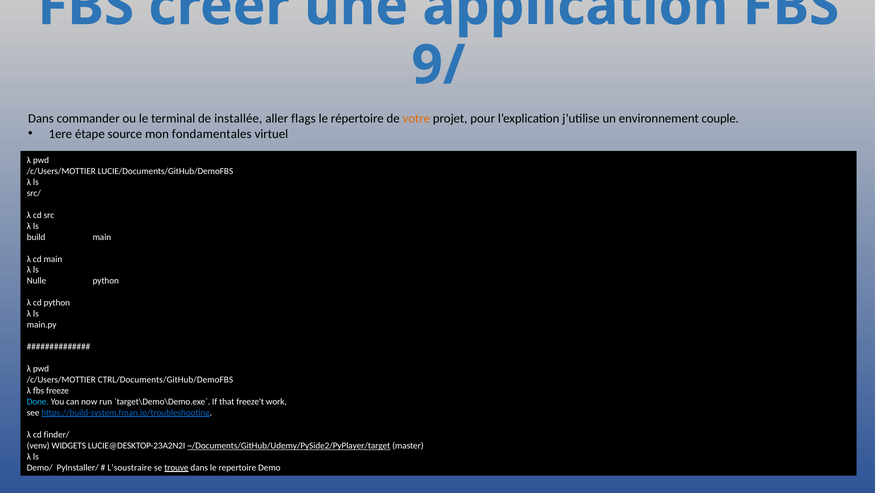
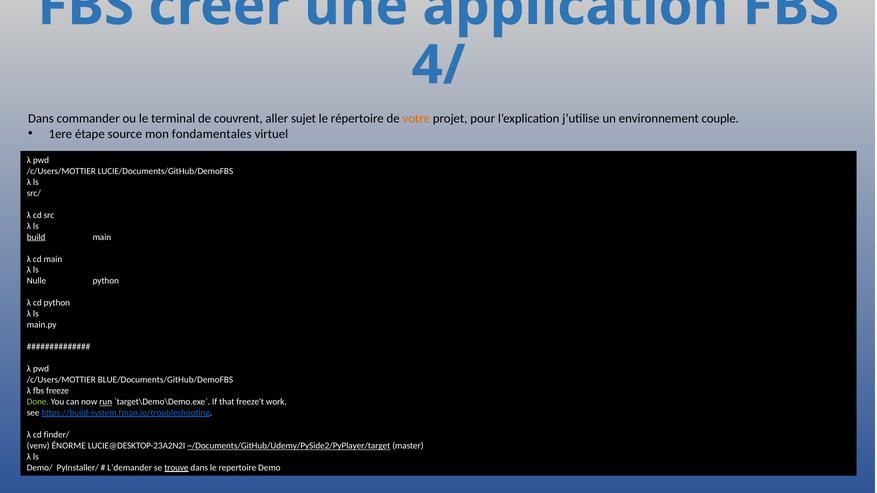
9/: 9/ -> 4/ (439, 65)
installée: installée -> couvrent (238, 119)
flags: flags -> sujet (304, 119)
build underline: none -> present (36, 237)
CTRL/Documents/GitHub/DemoFBS: CTRL/Documents/GitHub/DemoFBS -> BLUE/Documents/GitHub/DemoFBS (165, 380)
Done colour: light blue -> light green (38, 402)
run underline: none -> present (106, 402)
WIDGETS: WIDGETS -> ÉNORME (69, 446)
L’soustraire: L’soustraire -> L’demander (130, 468)
